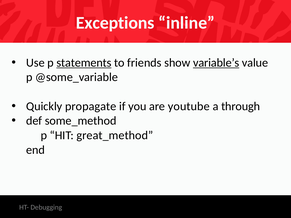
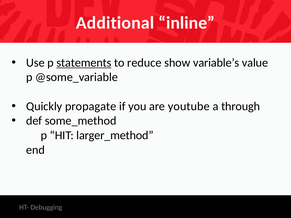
Exceptions: Exceptions -> Additional (115, 23)
friends: friends -> reduce (144, 63)
variable’s underline: present -> none (216, 63)
great_method: great_method -> larger_method (115, 135)
